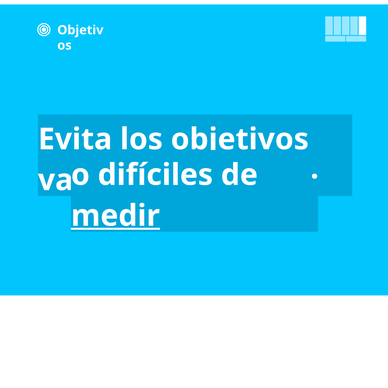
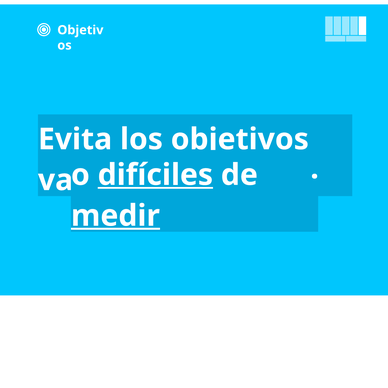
difíciles underline: none -> present (155, 175)
